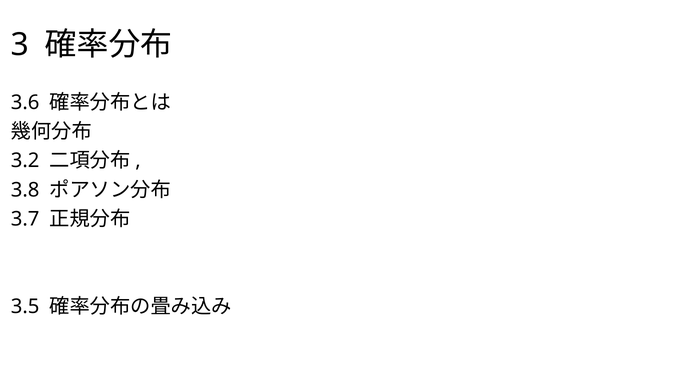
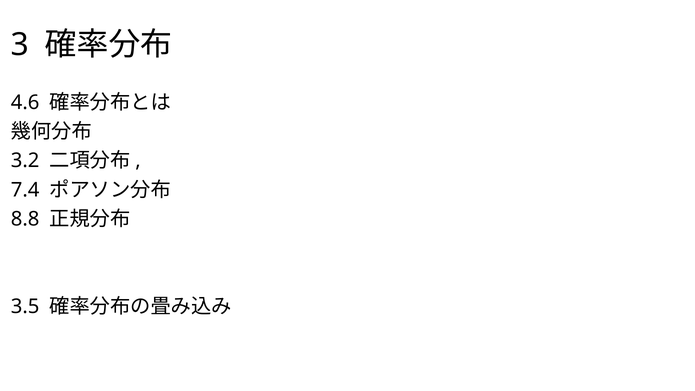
3.6: 3.6 -> 4.6 (25, 102)
3.8: 3.8 -> 7.4 (25, 190)
3.7: 3.7 -> 8.8 (25, 219)
